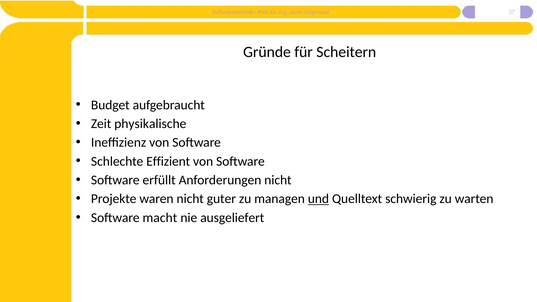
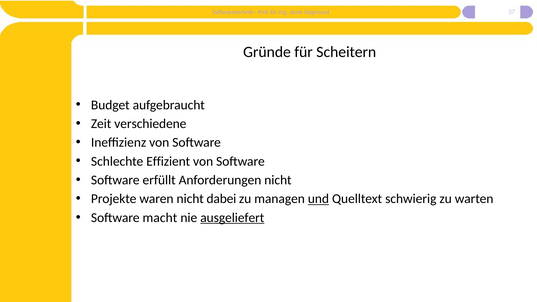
physikalische: physikalische -> verschiedene (150, 124)
guter: guter -> dabei (221, 199)
ausgeliefert underline: none -> present (232, 218)
